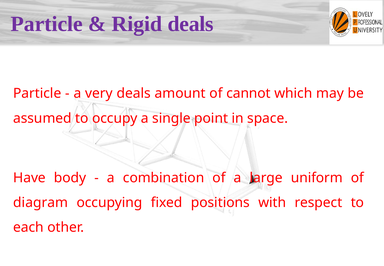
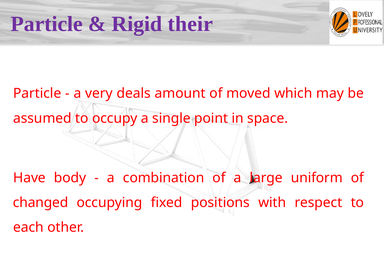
Rigid deals: deals -> their (190, 24)
cannot: cannot -> moved (248, 93)
diagram: diagram -> changed (41, 202)
